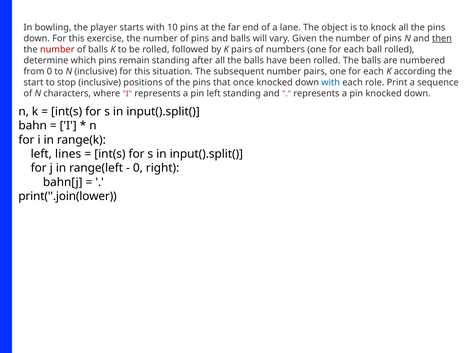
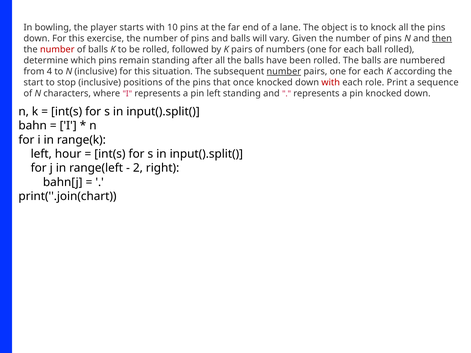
from 0: 0 -> 4 (49, 71)
number underline: none -> present (284, 71)
with colour: blue -> red (331, 82)
lines: lines -> hour (68, 154)
0: 0 -> 2 (138, 168)
print(''.join(lower: print(''.join(lower -> print(''.join(chart (67, 196)
